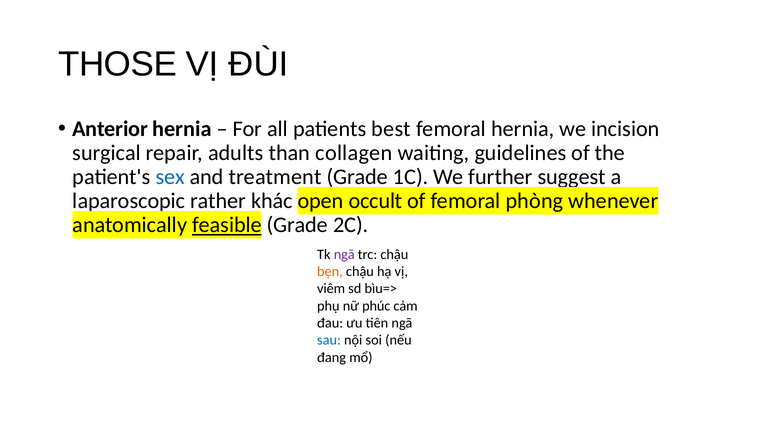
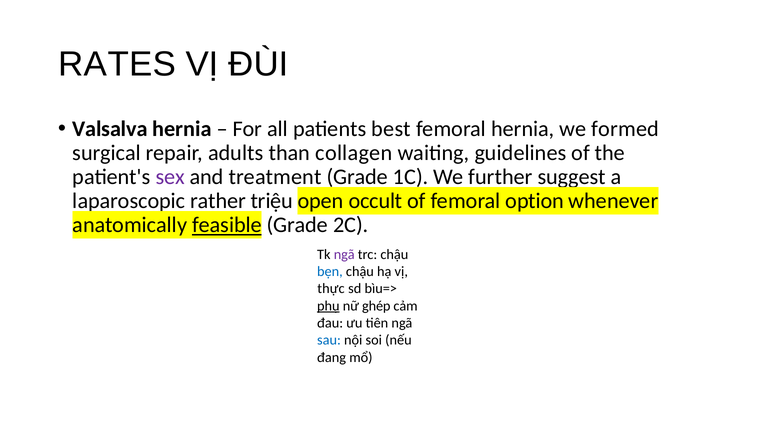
THOSE: THOSE -> RATES (117, 64)
Anterior: Anterior -> Valsalva (110, 129)
incision: incision -> formed (625, 129)
sex colour: blue -> purple (170, 177)
khác: khác -> triệu (272, 201)
phòng: phòng -> option (535, 201)
bẹn colour: orange -> blue (330, 272)
viêm: viêm -> thực (331, 289)
phụ underline: none -> present (328, 306)
phúc: phúc -> ghép (376, 306)
